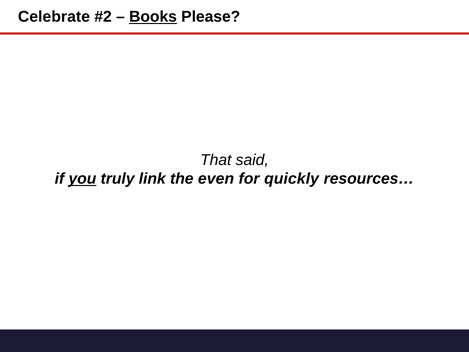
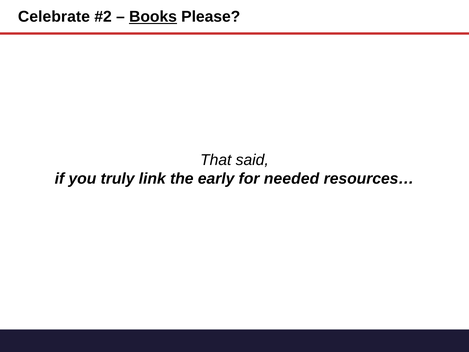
you underline: present -> none (82, 179)
even: even -> early (216, 179)
quickly: quickly -> needed (292, 179)
